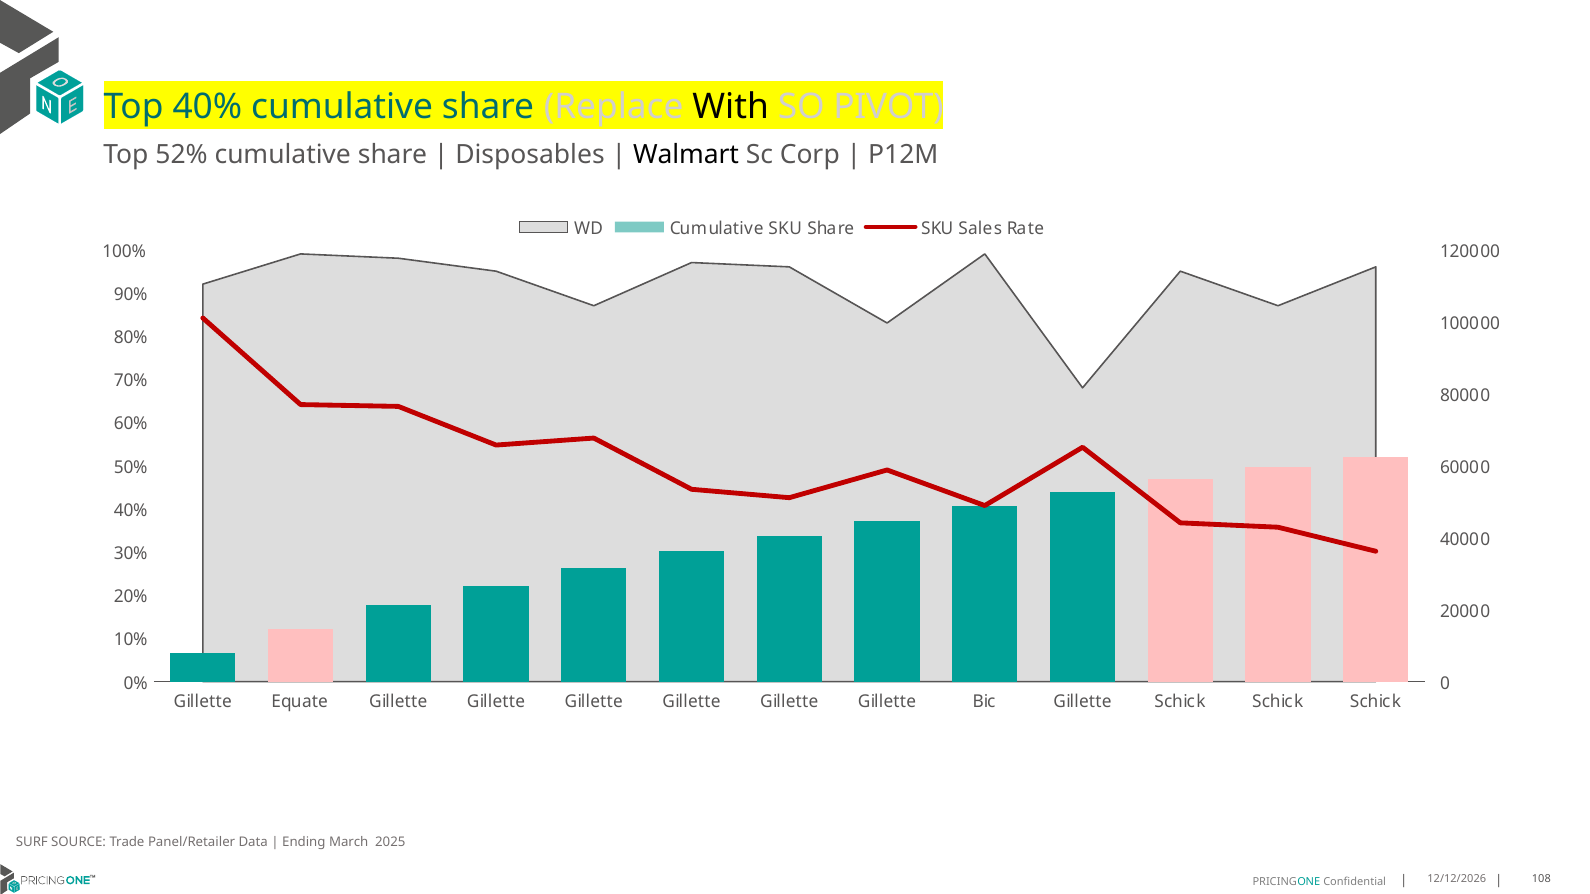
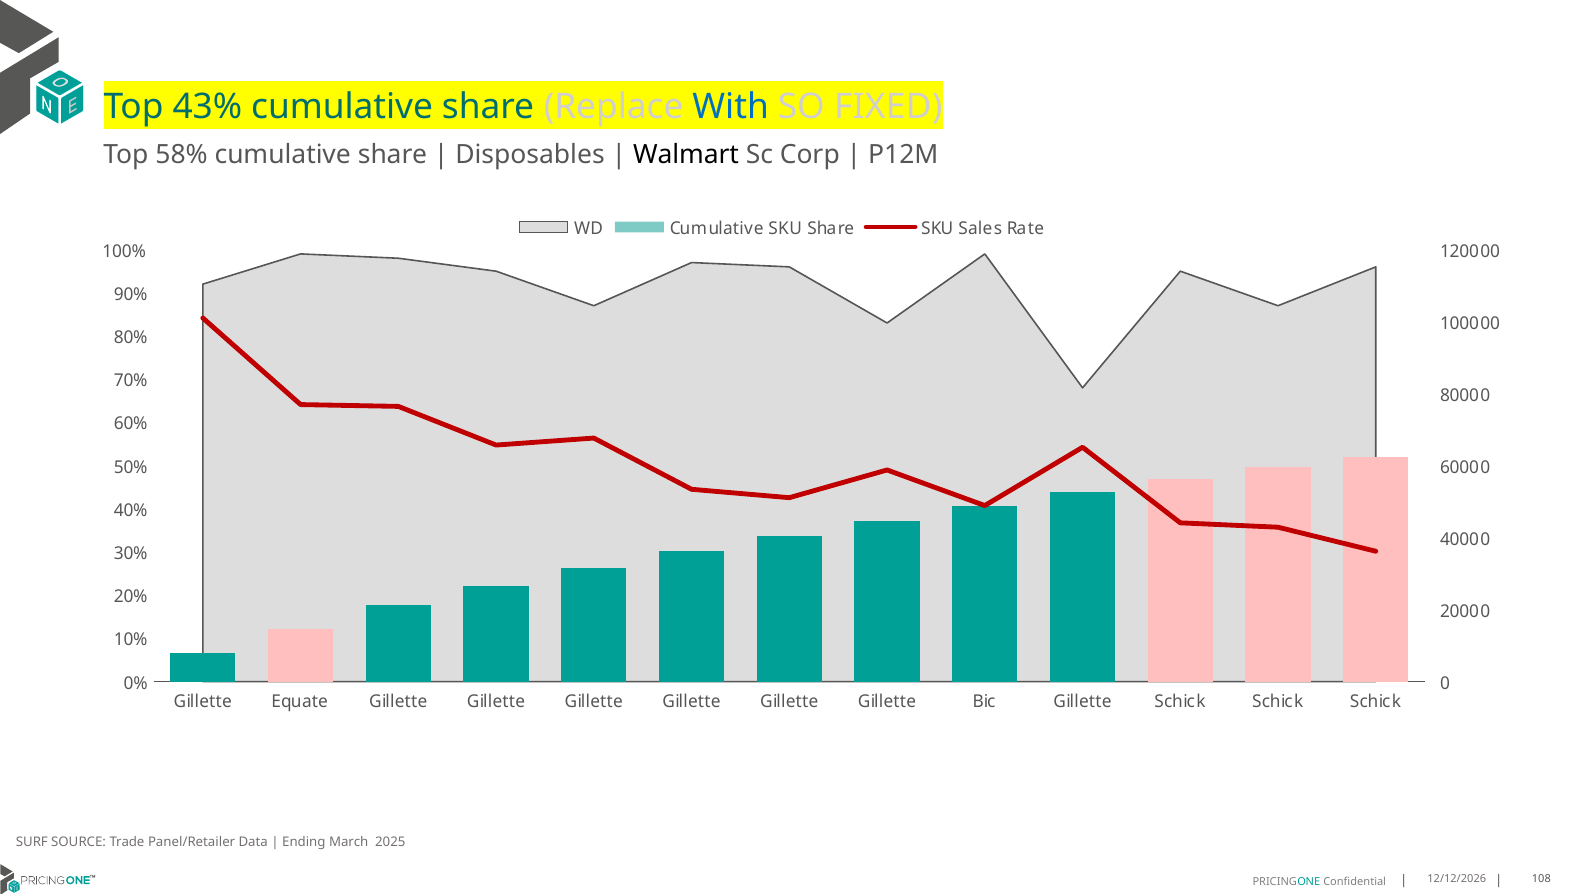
Top 40%: 40% -> 43% (207, 107)
With colour: black -> blue (731, 107)
PIVOT: PIVOT -> FIXED (888, 107)
52%: 52% -> 58% (182, 155)
